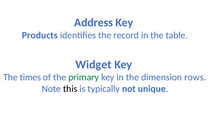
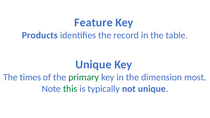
Address: Address -> Feature (93, 23)
Widget: Widget -> Unique (93, 65)
rows: rows -> most (195, 77)
this colour: black -> green (70, 89)
